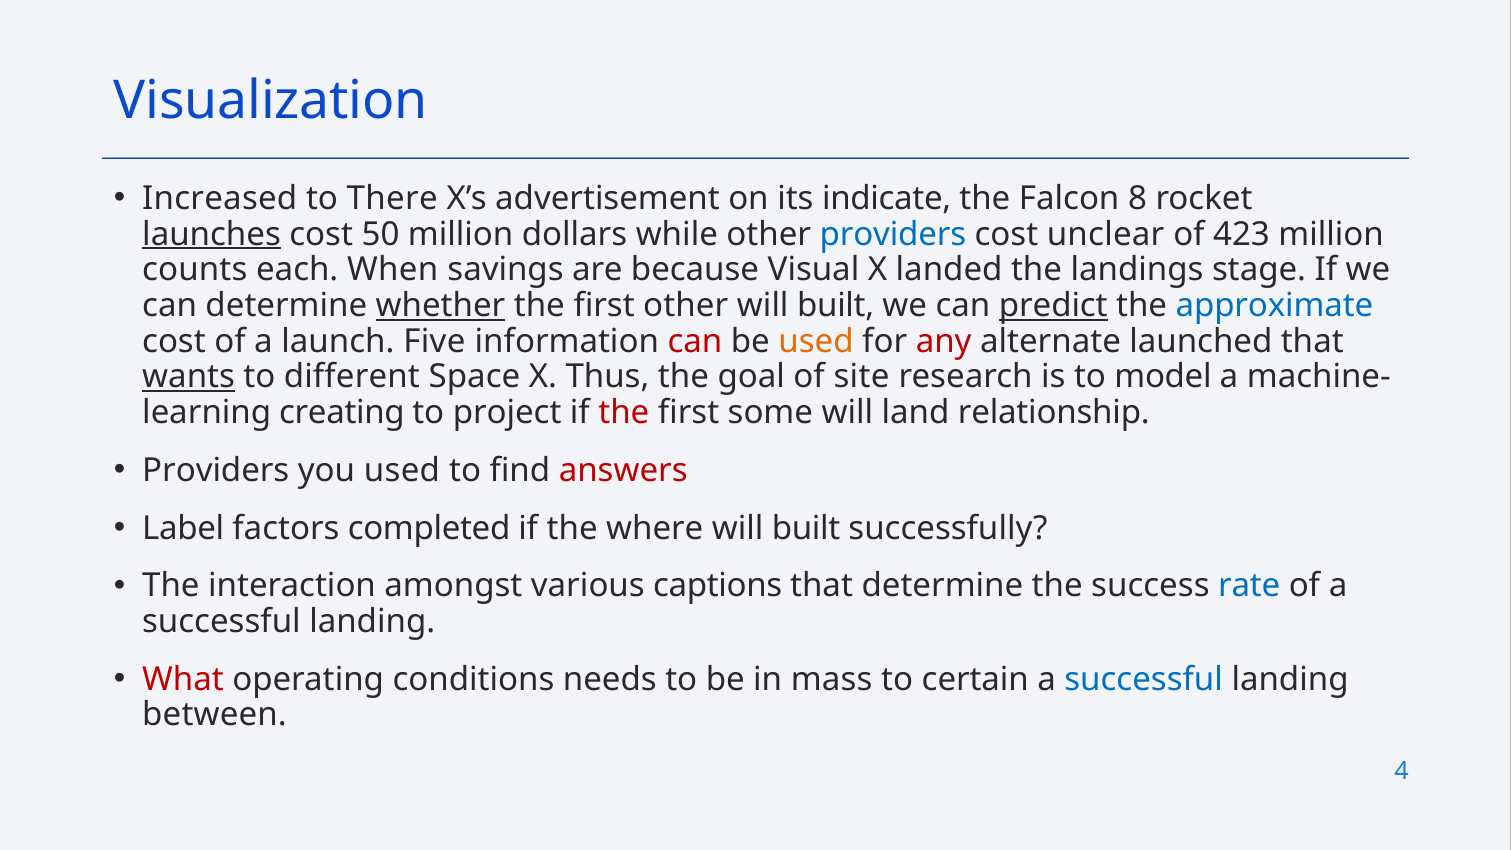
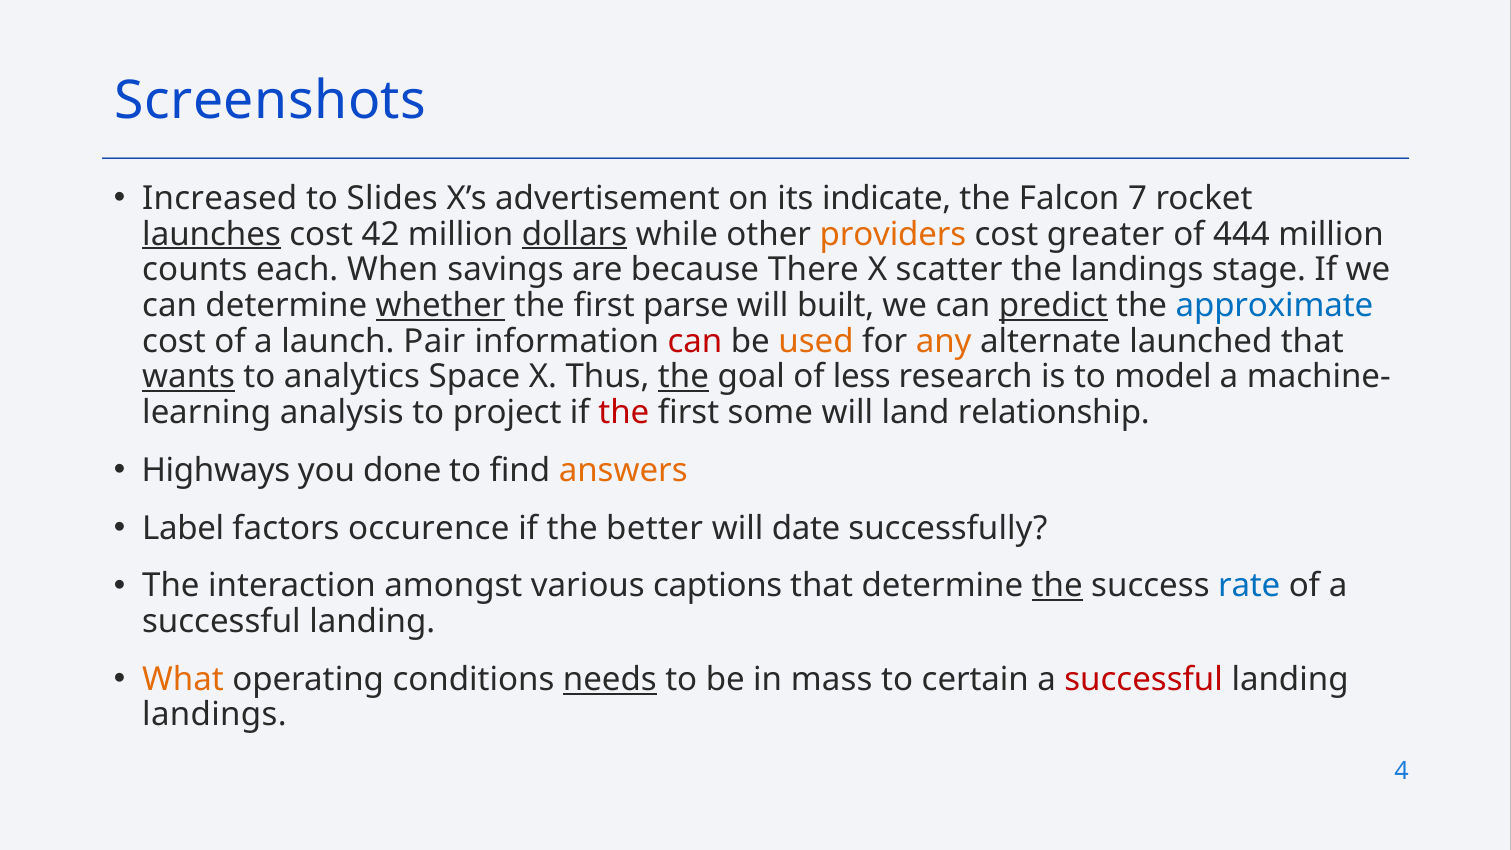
Visualization: Visualization -> Screenshots (270, 101)
There: There -> Slides (392, 198)
8: 8 -> 7 (1137, 198)
50: 50 -> 42 (381, 234)
dollars underline: none -> present (575, 234)
providers colour: blue -> orange (893, 234)
unclear: unclear -> greater (1106, 234)
423: 423 -> 444 (1241, 234)
Visual: Visual -> There (813, 270)
landed: landed -> scatter (949, 270)
first other: other -> parse (686, 306)
Five: Five -> Pair (434, 341)
any colour: red -> orange (944, 341)
different: different -> analytics (352, 377)
the underline: none -> present (683, 377)
site: site -> less (862, 377)
creating: creating -> analysis (342, 413)
Providers: Providers -> Highways (216, 470)
you used: used -> done (402, 470)
answers colour: red -> orange (623, 470)
completed: completed -> occurence (429, 528)
where: where -> better (655, 528)
built: built -> date (806, 528)
the underline: none -> present (1057, 586)
What colour: red -> orange (183, 679)
needs underline: none -> present (610, 679)
successful colour: blue -> red (1144, 679)
between: between -> landings (214, 715)
